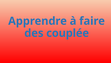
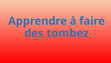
couplée: couplée -> tombez (68, 33)
